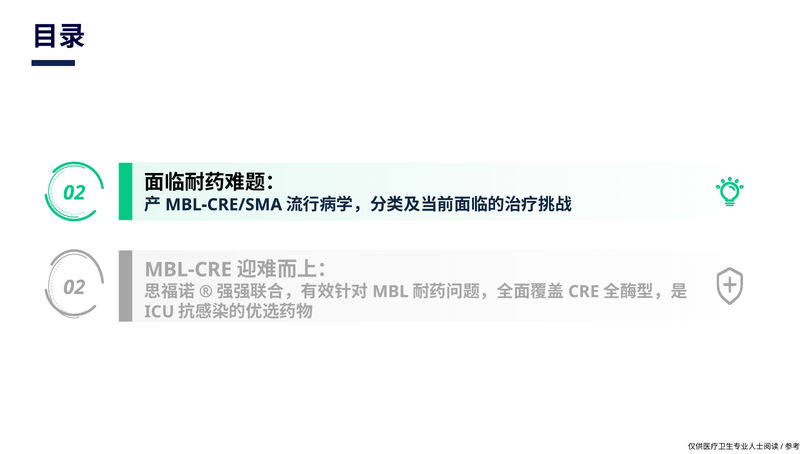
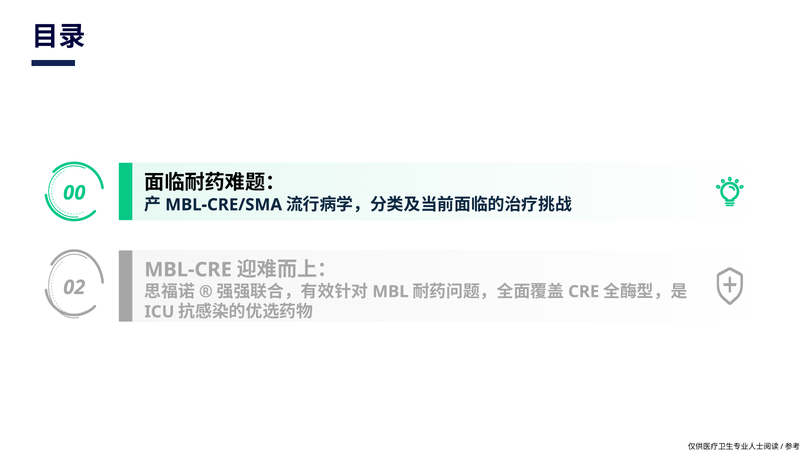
0 2: 2 -> 0 (80, 193)
